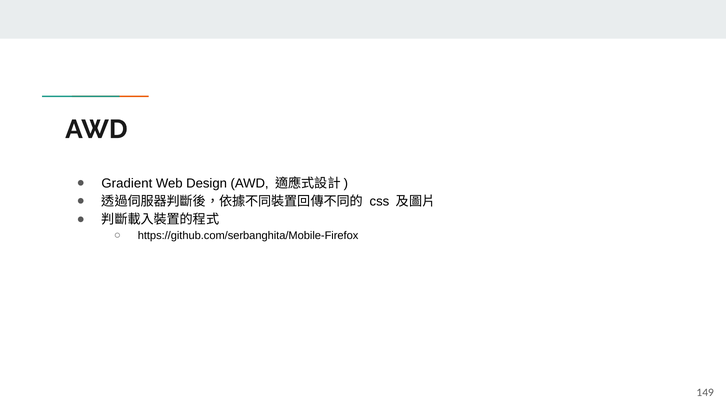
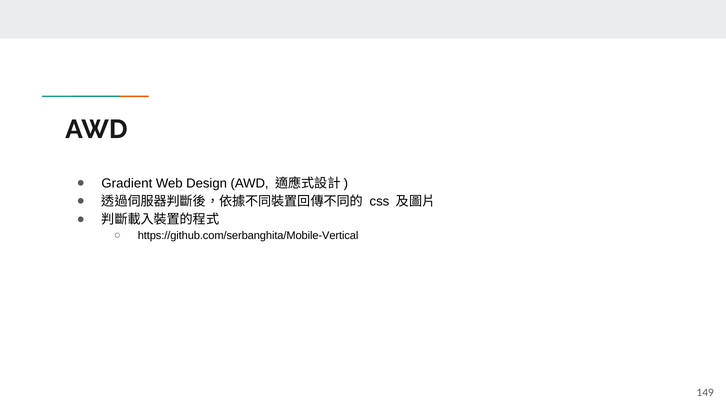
https://github.com/serbanghita/Mobile-Firefox: https://github.com/serbanghita/Mobile-Firefox -> https://github.com/serbanghita/Mobile-Vertical (248, 236)
